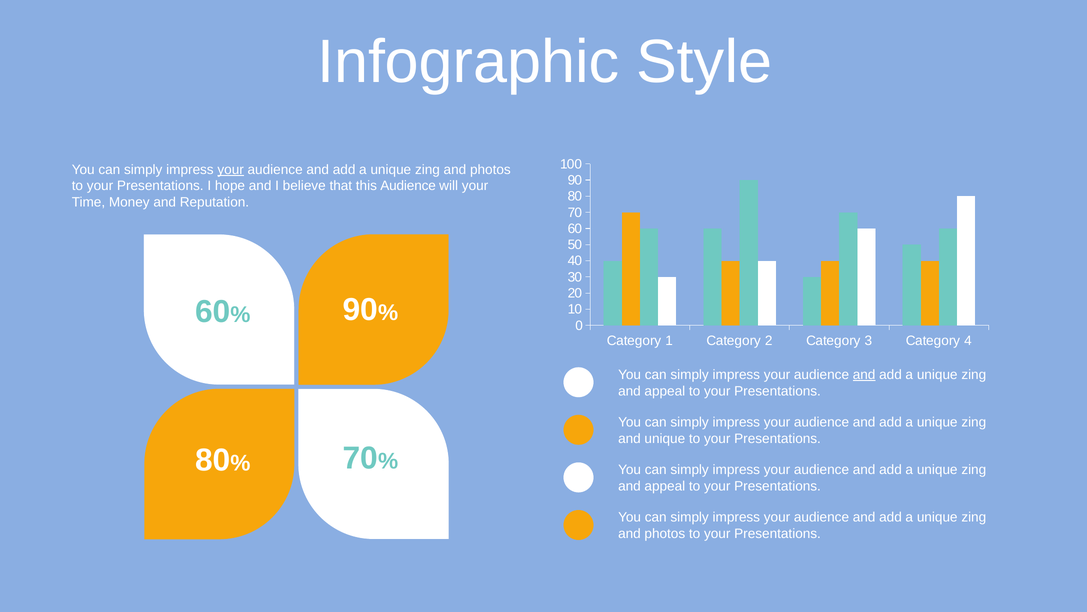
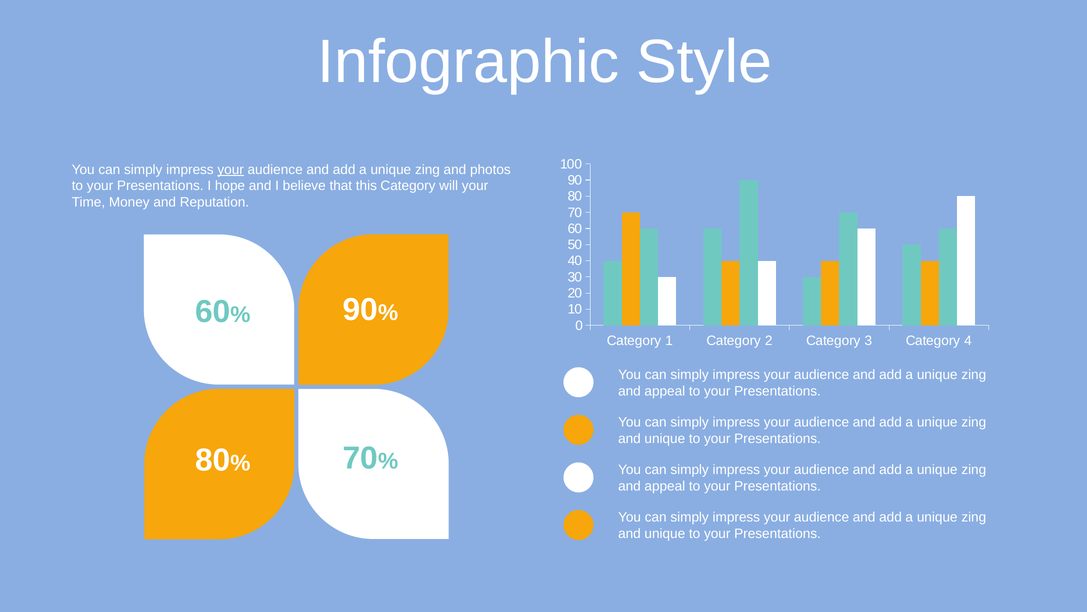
this Audience: Audience -> Category (408, 186)
and underline: present -> none (864, 374)
photos: photos -> unique (665, 533)
